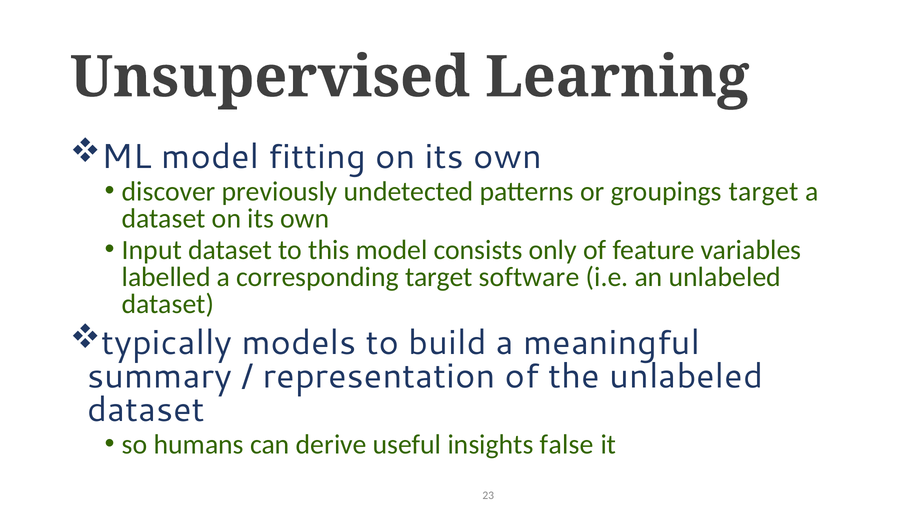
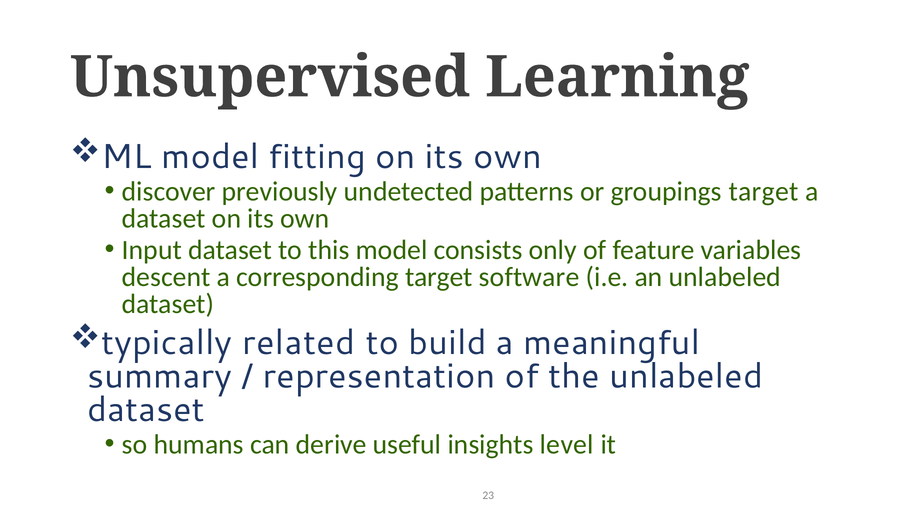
labelled: labelled -> descent (166, 277)
models: models -> related (299, 343)
false: false -> level (567, 444)
